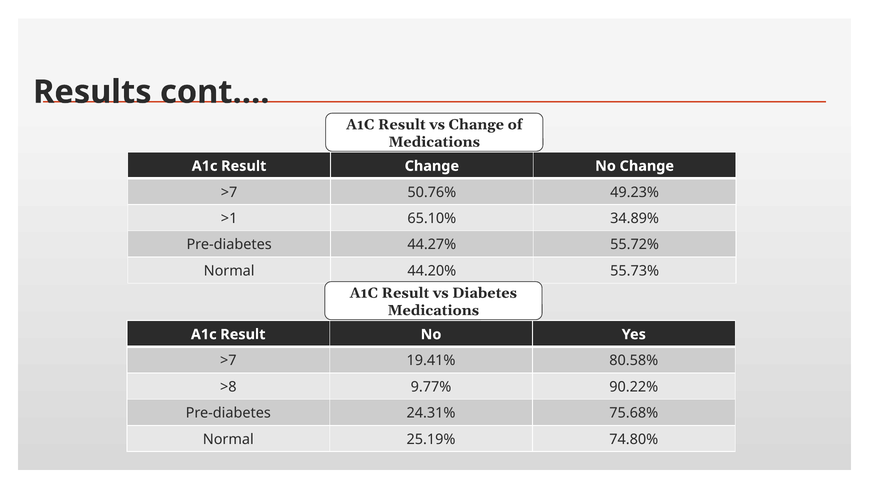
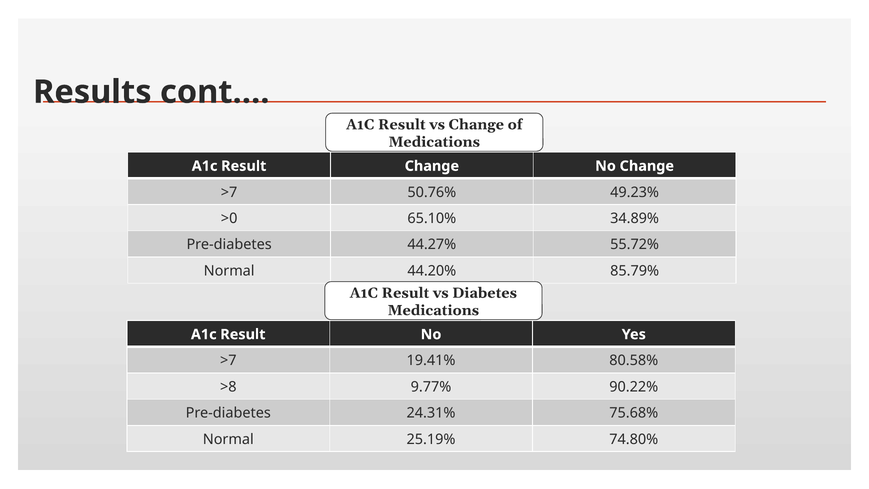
>1: >1 -> >0 (229, 218)
55.73%: 55.73% -> 85.79% (635, 271)
